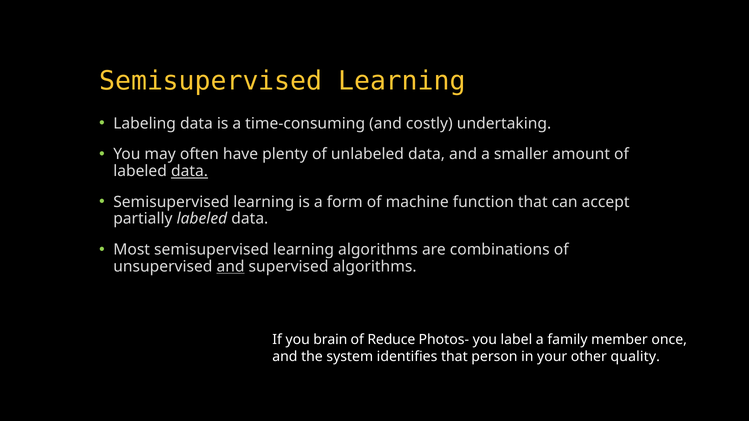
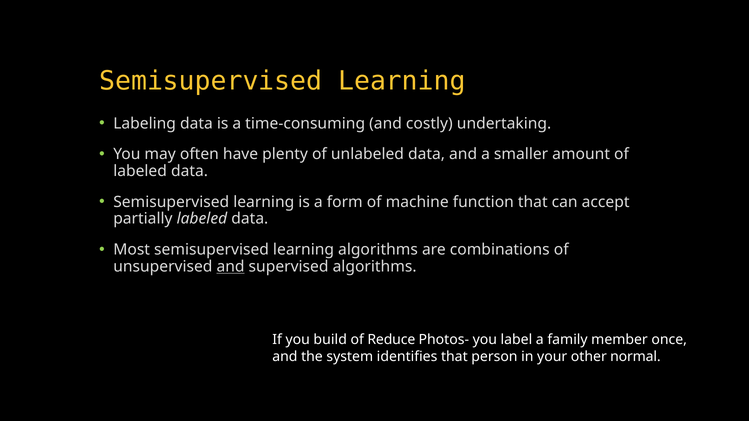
data underline: present -> none (190, 171)
brain: brain -> build (330, 340)
quality: quality -> normal (635, 357)
